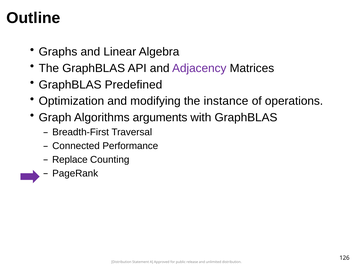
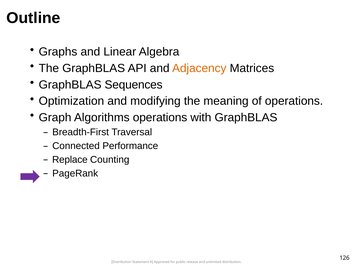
Adjacency colour: purple -> orange (199, 68)
Predefined: Predefined -> Sequences (134, 85)
instance: instance -> meaning (226, 101)
Algorithms arguments: arguments -> operations (160, 118)
